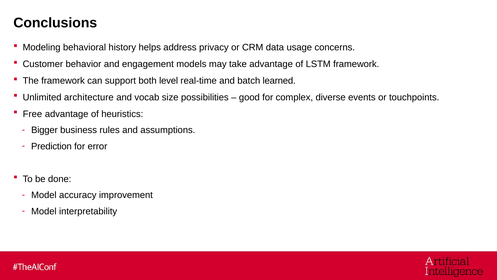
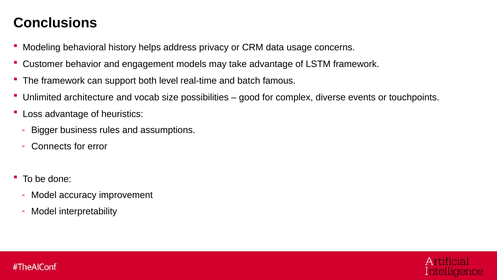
learned: learned -> famous (279, 81)
Free: Free -> Loss (33, 114)
Prediction: Prediction -> Connects (51, 146)
